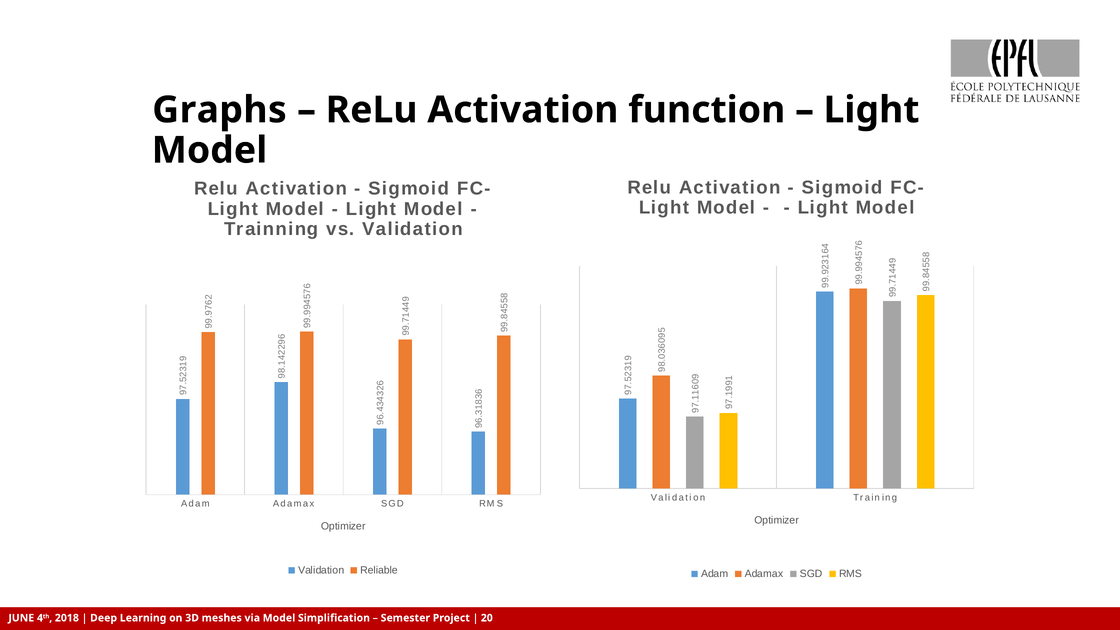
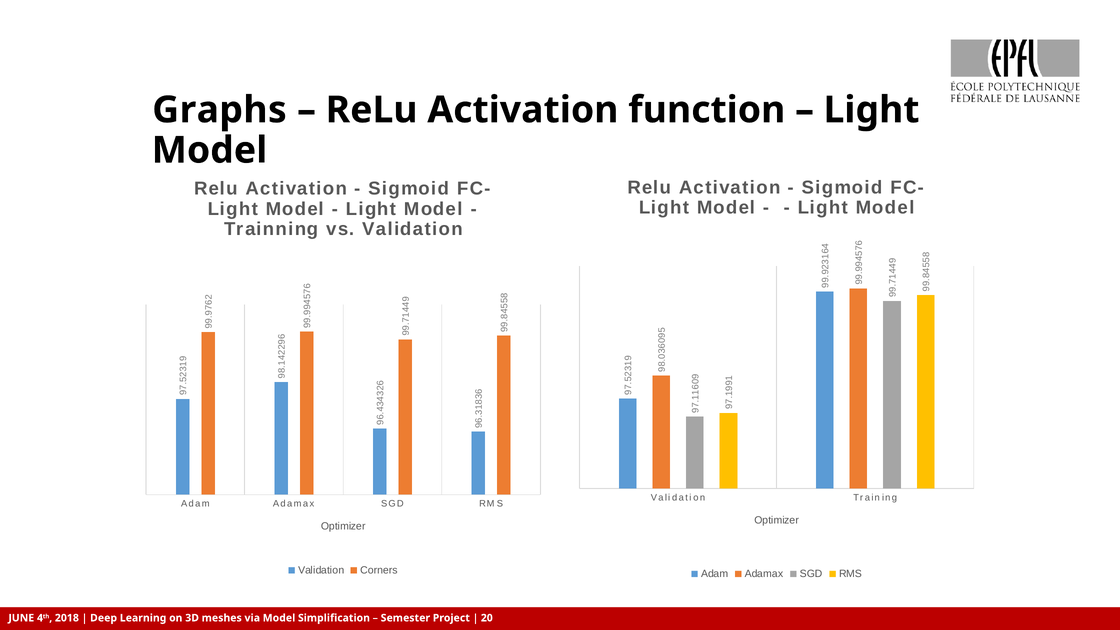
Reliable: Reliable -> Corners (379, 570)
